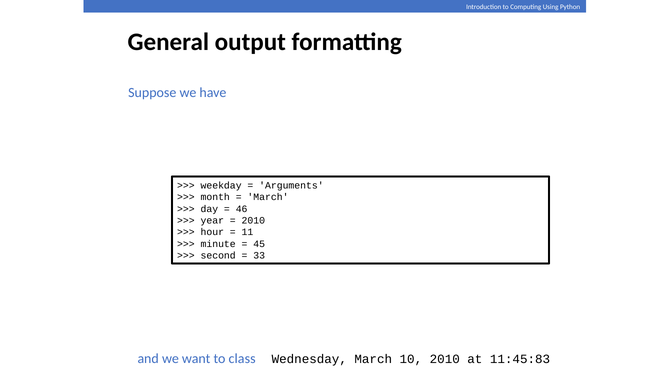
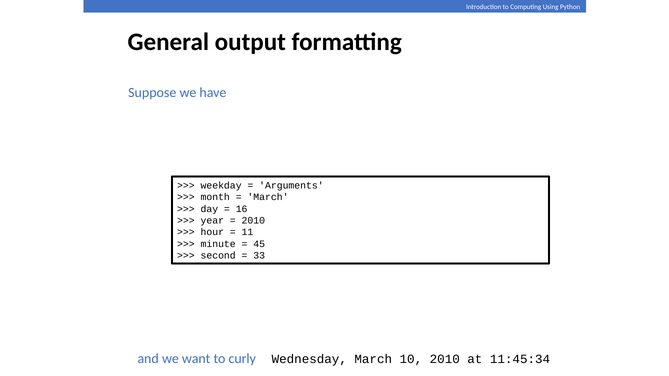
46: 46 -> 16 (242, 209)
class: class -> curly (242, 359)
11:45:83: 11:45:83 -> 11:45:34 (520, 359)
